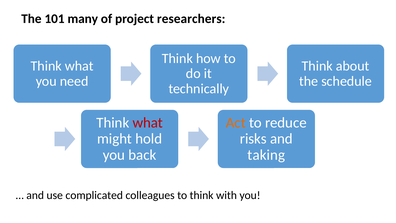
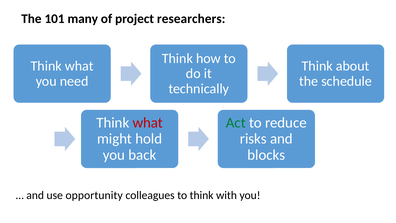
Act colour: orange -> green (236, 123)
taking: taking -> blocks (266, 155)
complicated: complicated -> opportunity (94, 195)
